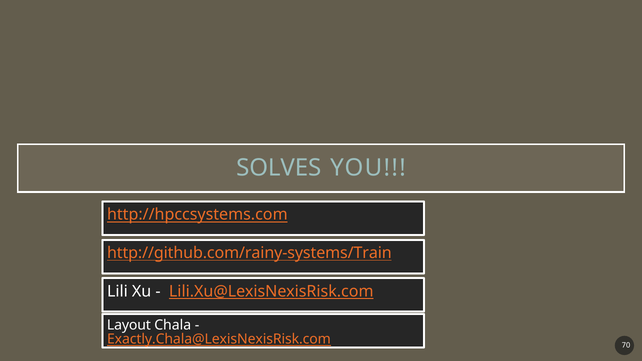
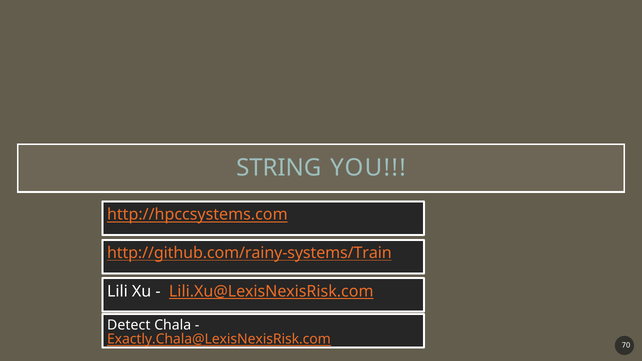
SOLVES: SOLVES -> STRING (279, 168)
Layout: Layout -> Detect (129, 325)
